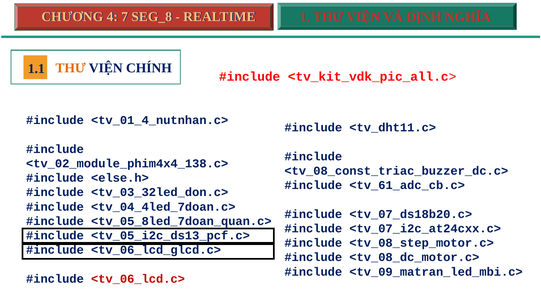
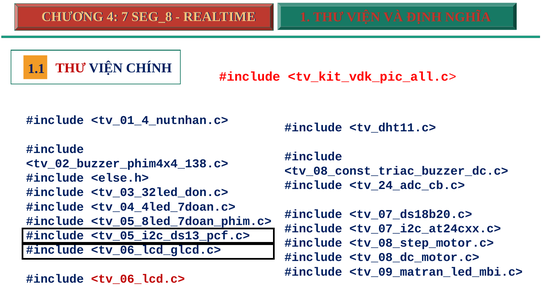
THƯ colour: orange -> red (71, 68)
<tv_02_module_phim4x4_138.c>: <tv_02_module_phim4x4_138.c> -> <tv_02_buzzer_phim4x4_138.c> (127, 164)
<tv_61_adc_cb.c>: <tv_61_adc_cb.c> -> <tv_24_adc_cb.c> (407, 185)
<tv_05_8led_7doan_quan.c>: <tv_05_8led_7doan_quan.c> -> <tv_05_8led_7doan_phim.c> (181, 221)
